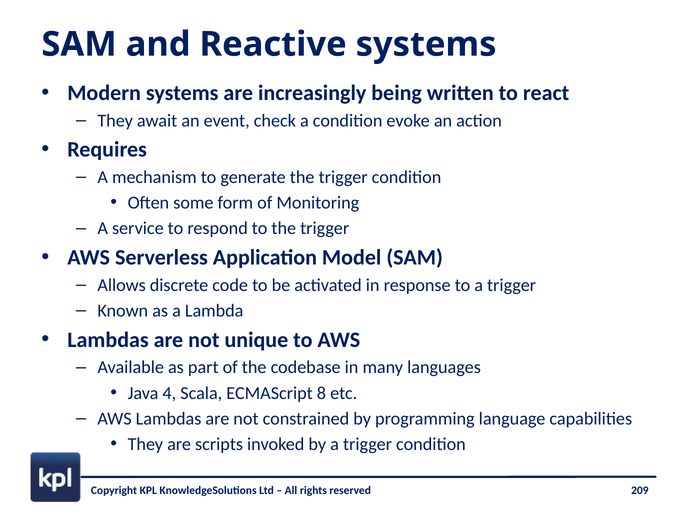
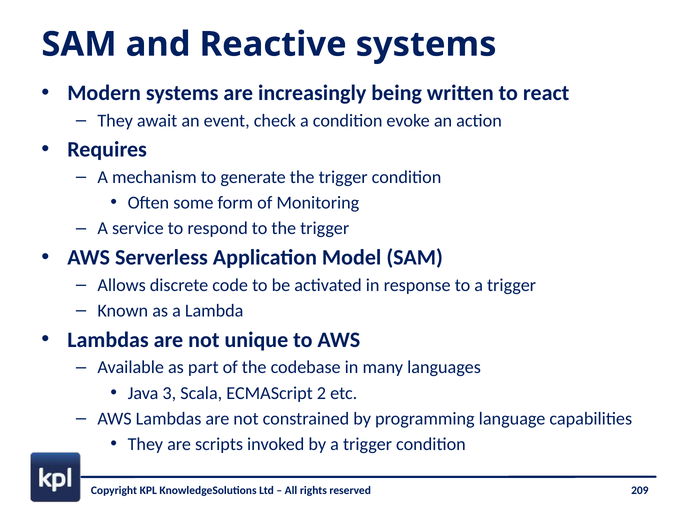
4: 4 -> 3 (169, 393)
8: 8 -> 2 (321, 393)
